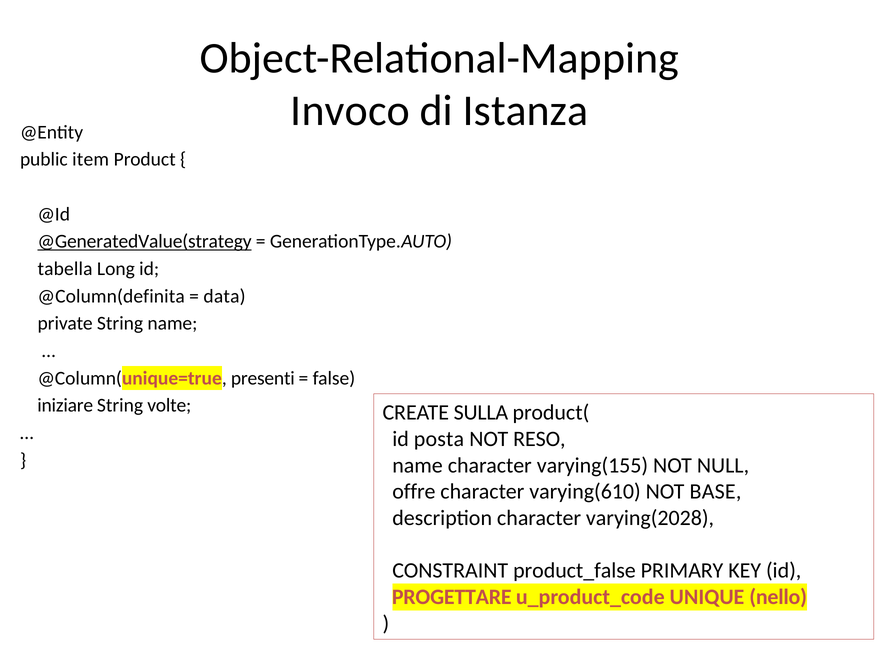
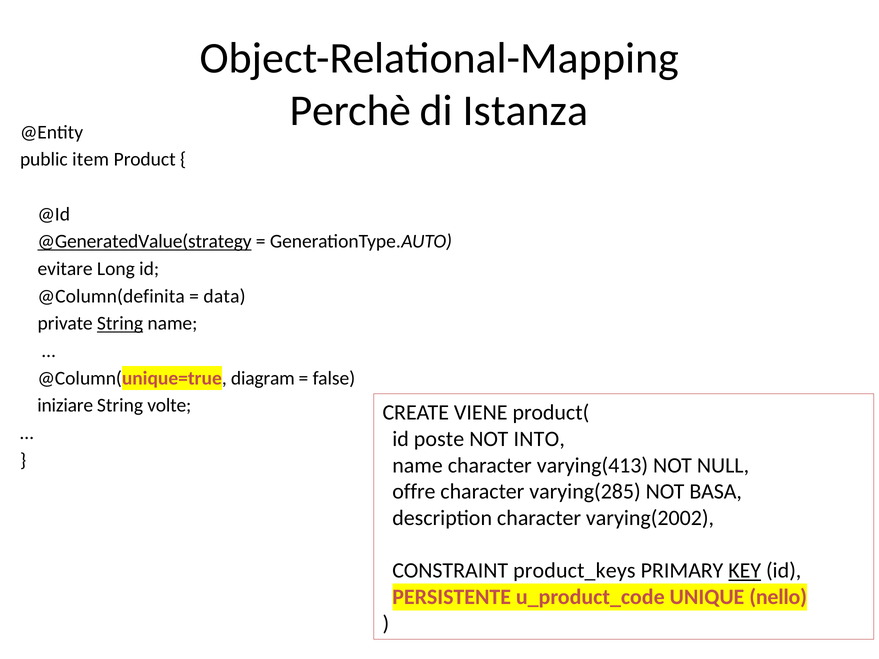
Invoco: Invoco -> Perchè (350, 111)
tabella: tabella -> evitare (65, 269)
String underline: none -> present (120, 324)
presenti: presenti -> diagram (263, 378)
SULLA: SULLA -> VIENE (481, 413)
posta: posta -> poste (439, 439)
RESO: RESO -> INTO (539, 439)
varying(155: varying(155 -> varying(413 (592, 465)
varying(610: varying(610 -> varying(285 (585, 492)
BASE: BASE -> BASA (716, 492)
varying(2028: varying(2028 -> varying(2002 (650, 518)
product_false: product_false -> product_keys (574, 571)
KEY underline: none -> present (745, 571)
PROGETTARE: PROGETTARE -> PERSISTENTE (452, 597)
